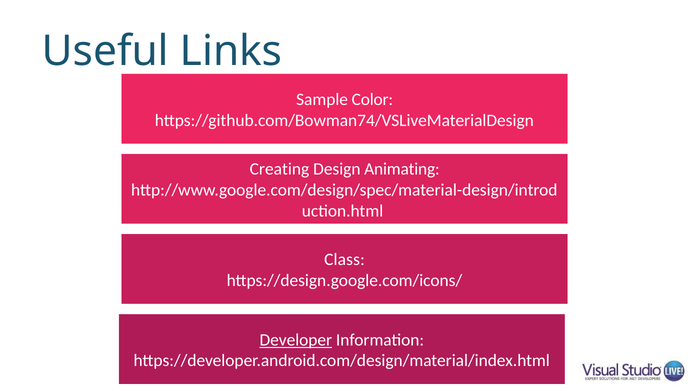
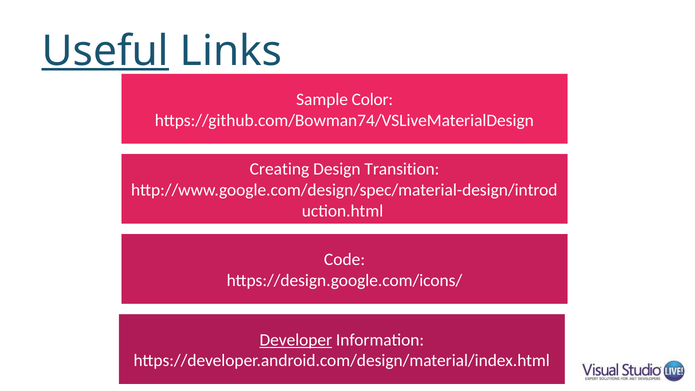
Useful underline: none -> present (105, 51)
Animating: Animating -> Transition (402, 169)
Class: Class -> Code (345, 260)
